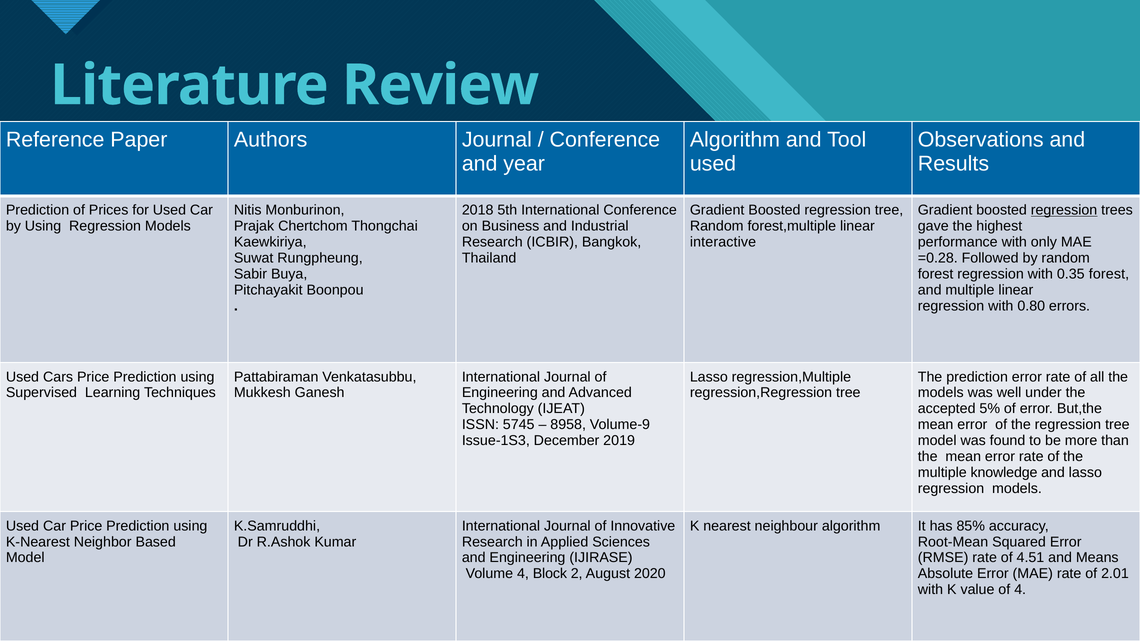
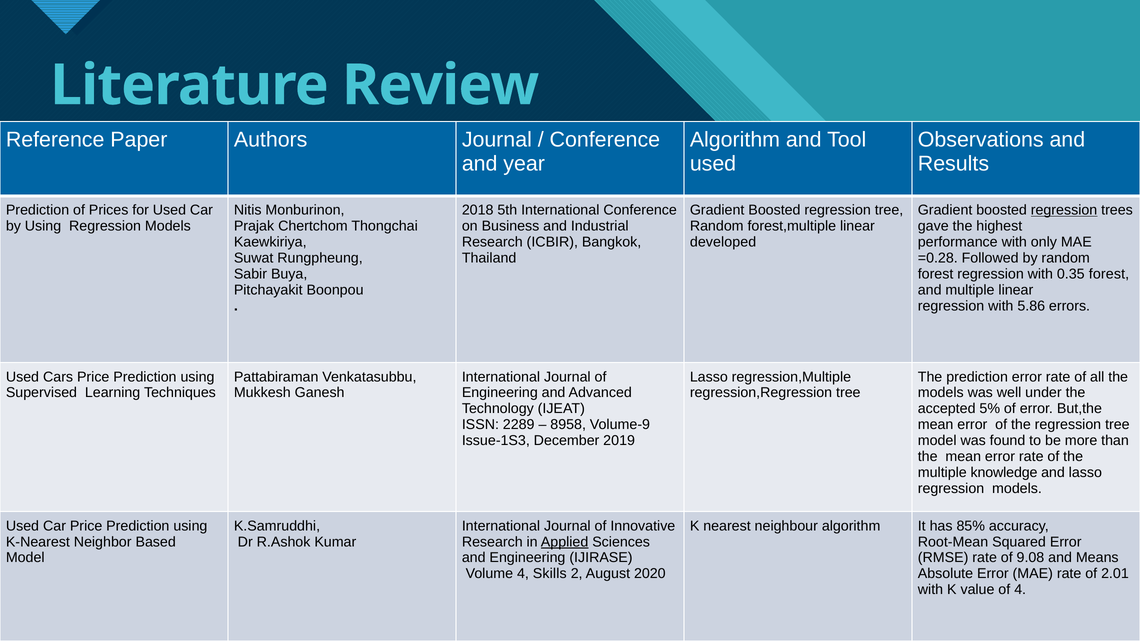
interactive: interactive -> developed (723, 242)
0.80: 0.80 -> 5.86 (1031, 306)
5745: 5745 -> 2289 (519, 425)
Applied underline: none -> present (565, 542)
4.51: 4.51 -> 9.08 (1030, 558)
Block: Block -> Skills (550, 574)
